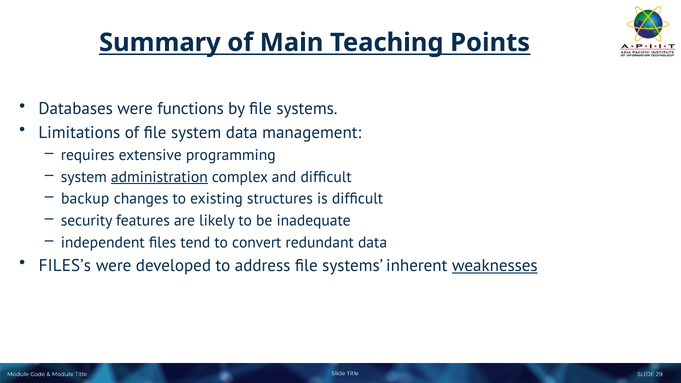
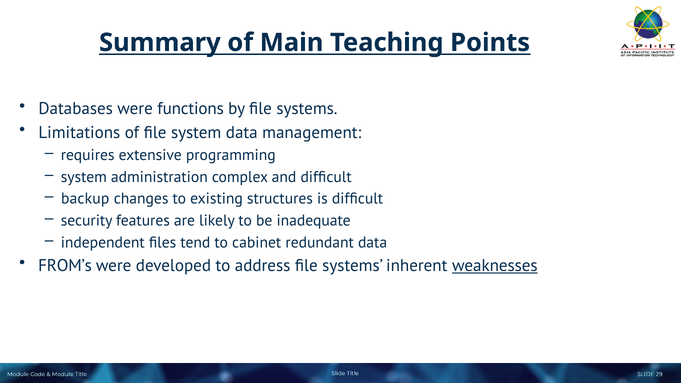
administration underline: present -> none (159, 177)
convert: convert -> cabinet (257, 243)
FILES’s: FILES’s -> FROM’s (65, 266)
